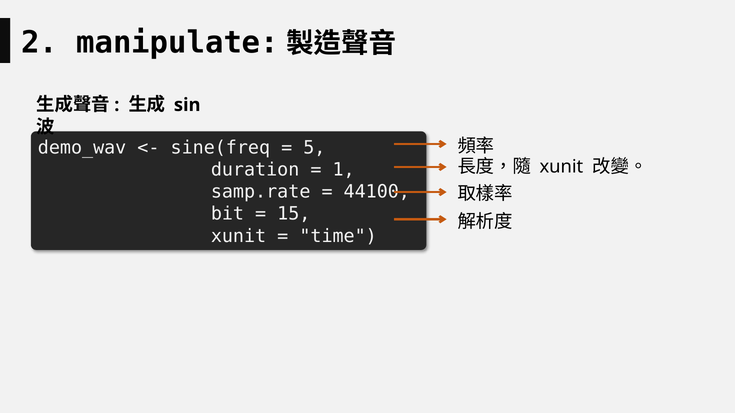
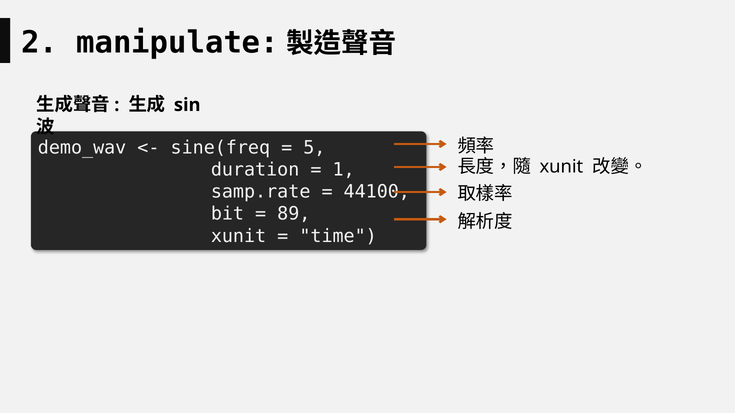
15: 15 -> 89 (294, 214)
